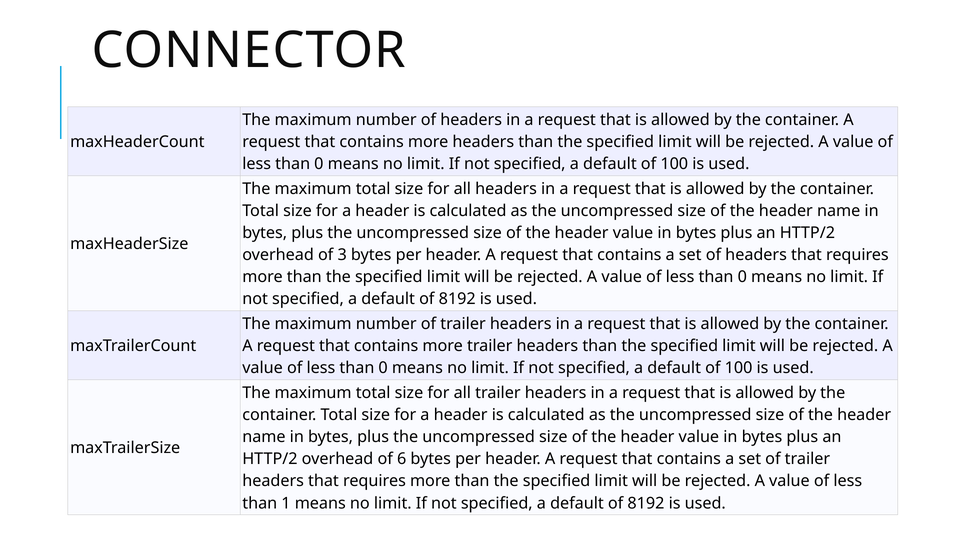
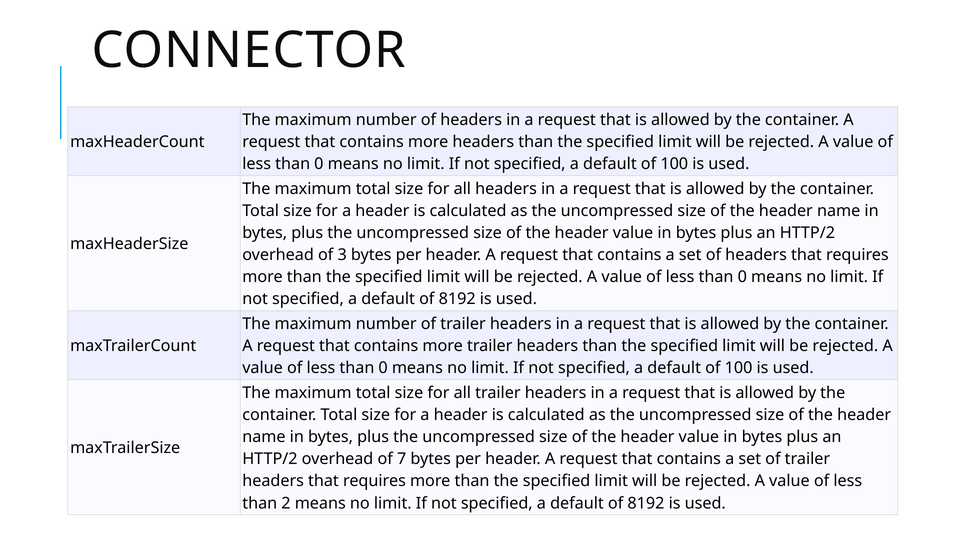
6: 6 -> 7 (402, 458)
1: 1 -> 2 (286, 503)
